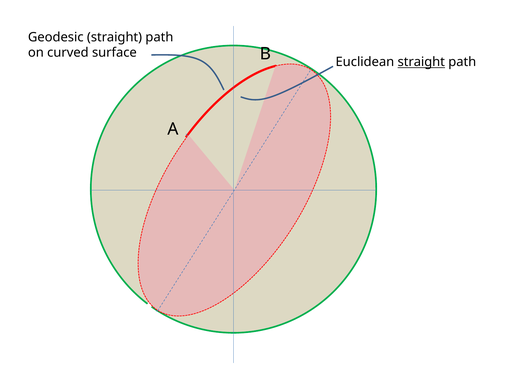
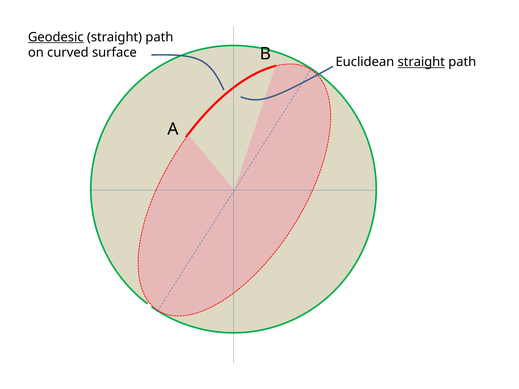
Geodesic underline: none -> present (56, 37)
